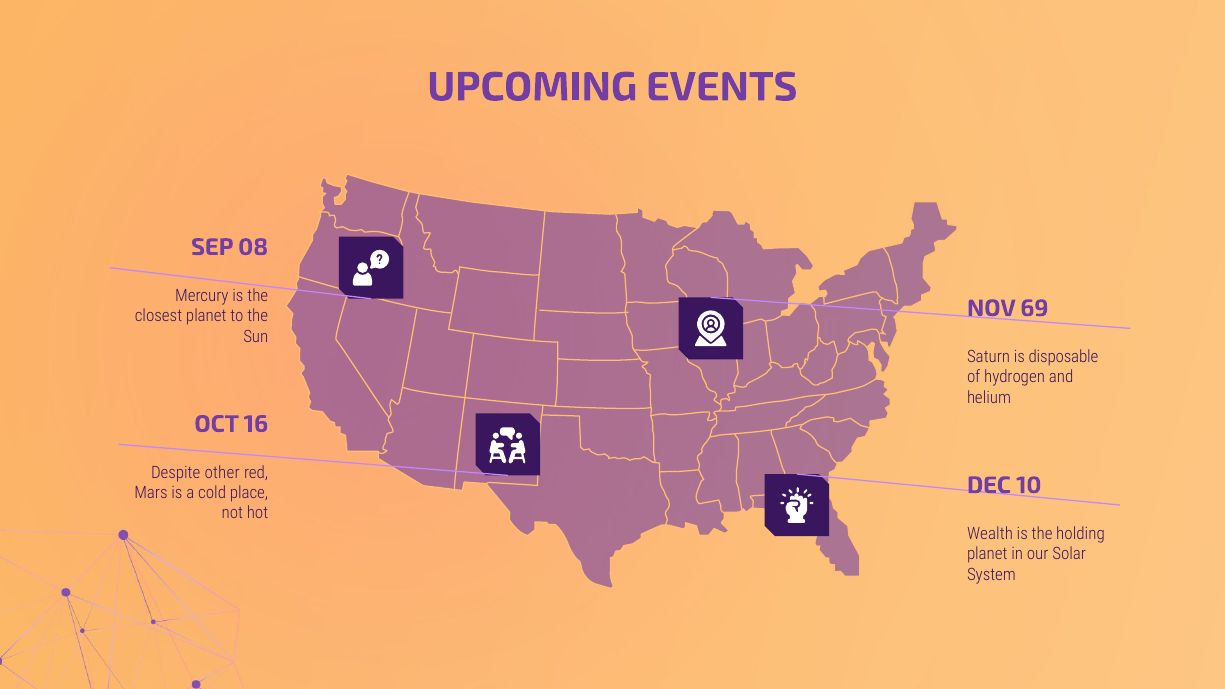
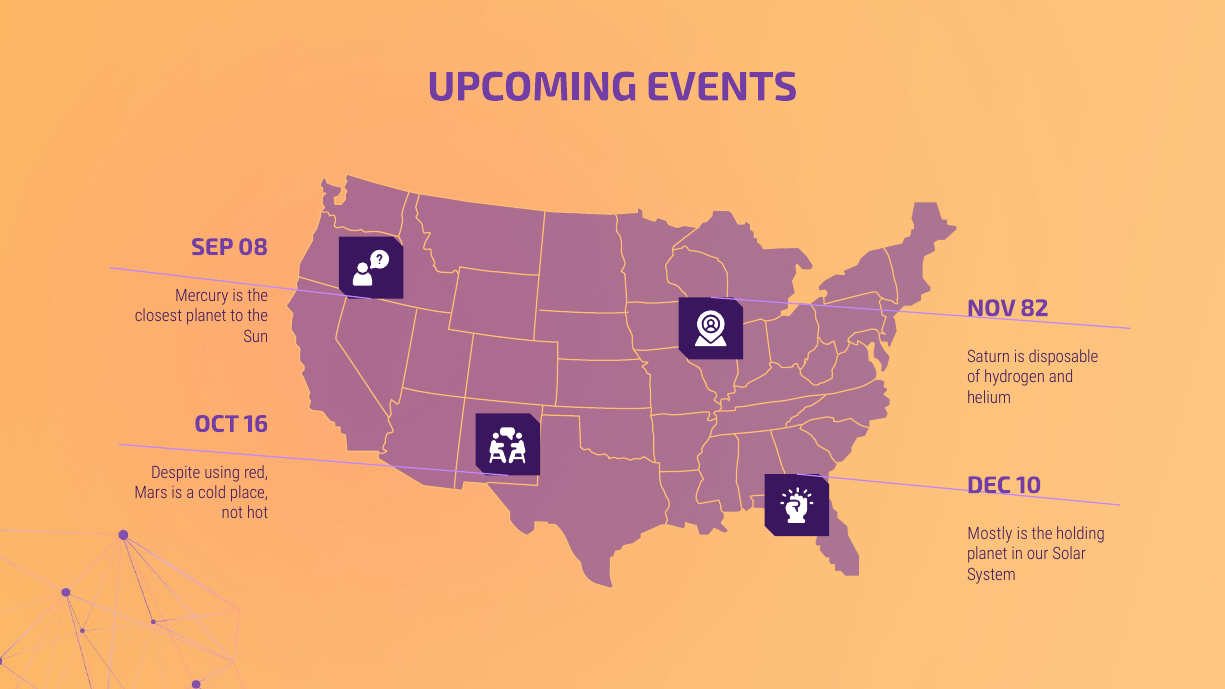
69: 69 -> 82 (1034, 308)
other: other -> using (222, 473)
Wealth: Wealth -> Mostly (990, 534)
